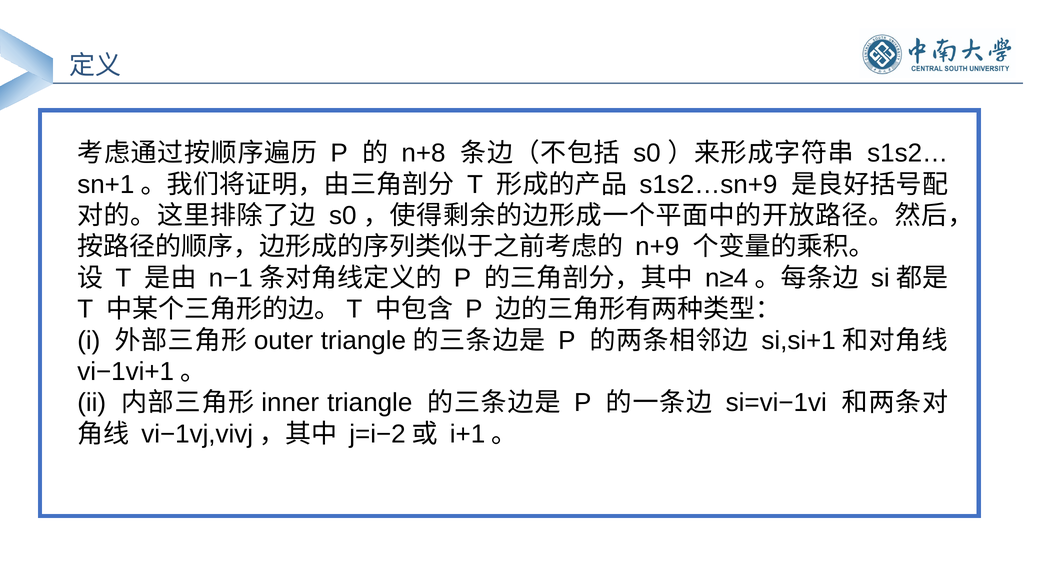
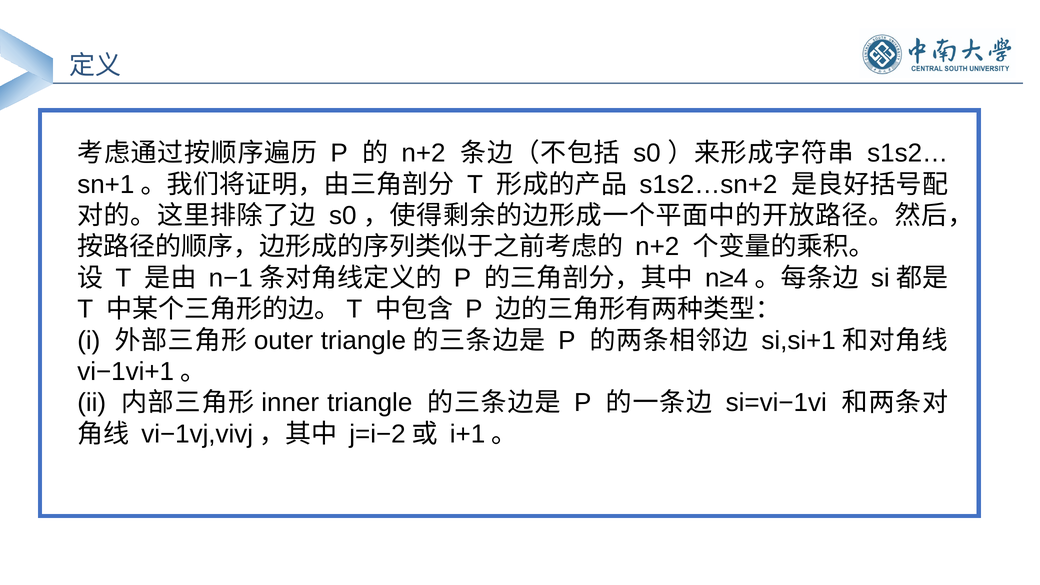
n+8: n+8 -> n+2 (424, 153)
s1s2…sn+9: s1s2…sn+9 -> s1s2…sn+2 (708, 184)
n+9: n+9 -> n+2 (657, 247)
